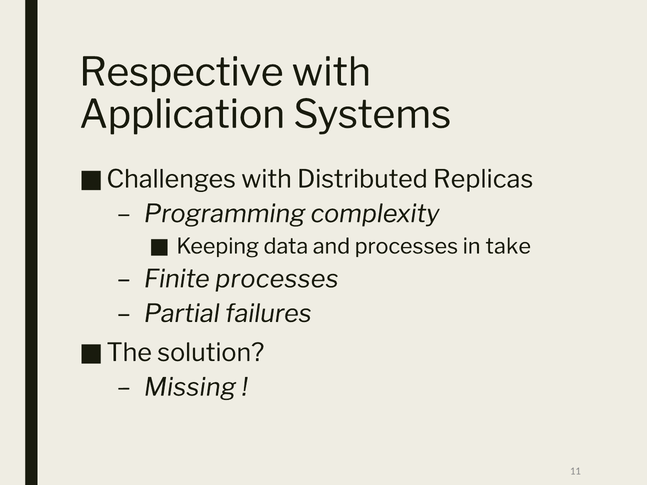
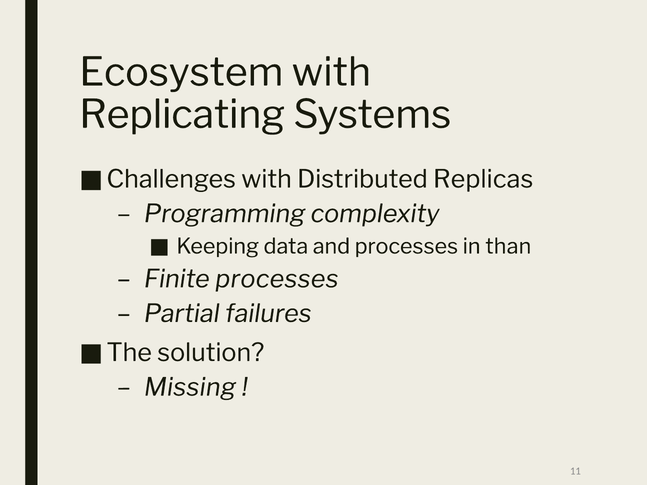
Respective: Respective -> Ecosystem (181, 73)
Application: Application -> Replicating (182, 115)
take: take -> than (508, 247)
